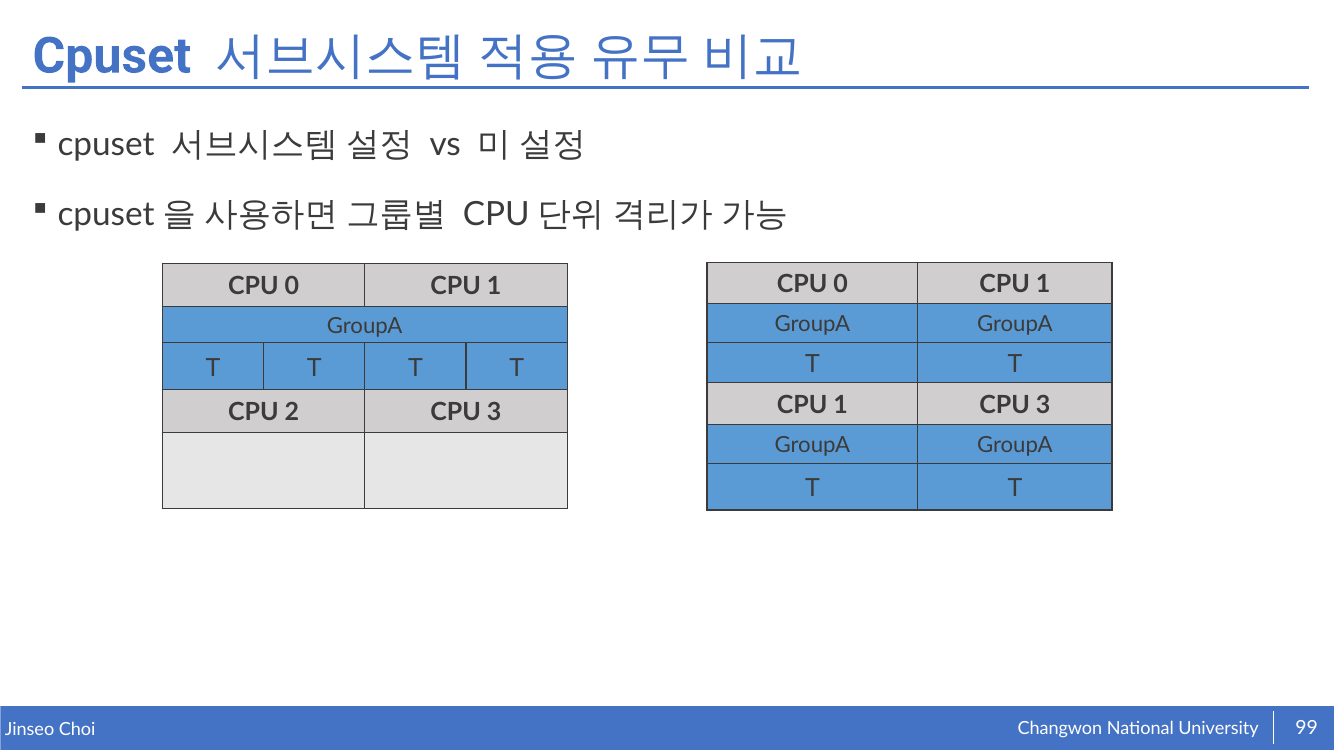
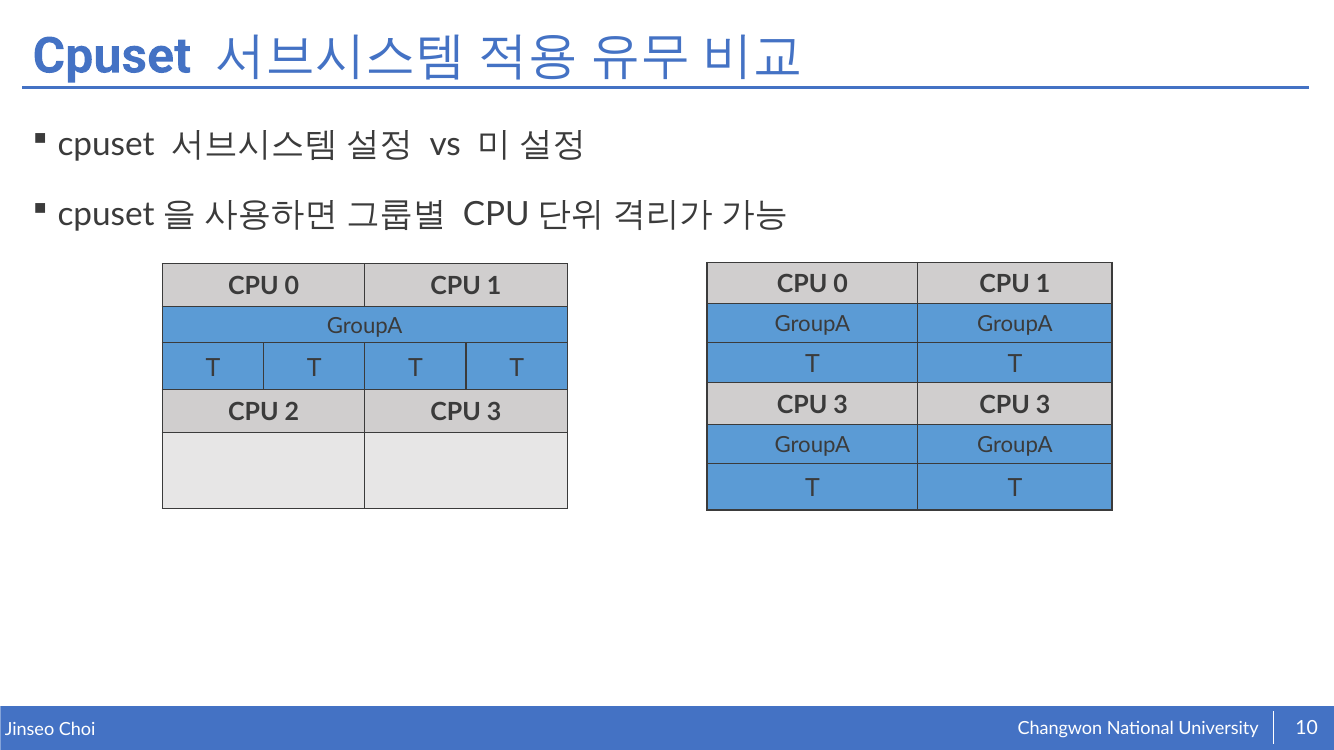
1: 1 -> 3 (841, 405)
99: 99 -> 10 (1307, 729)
